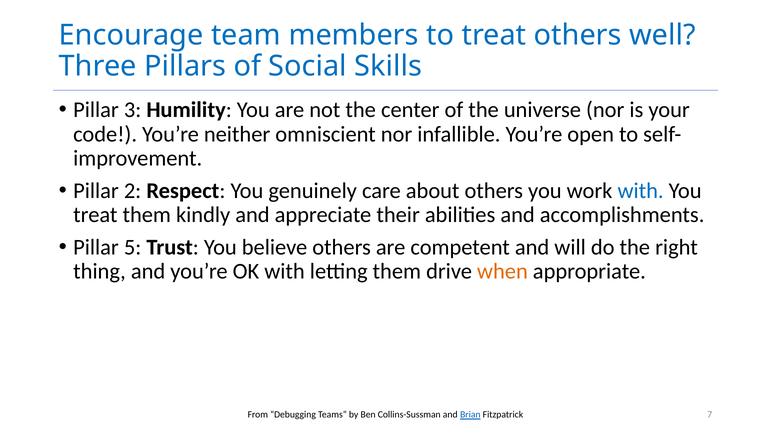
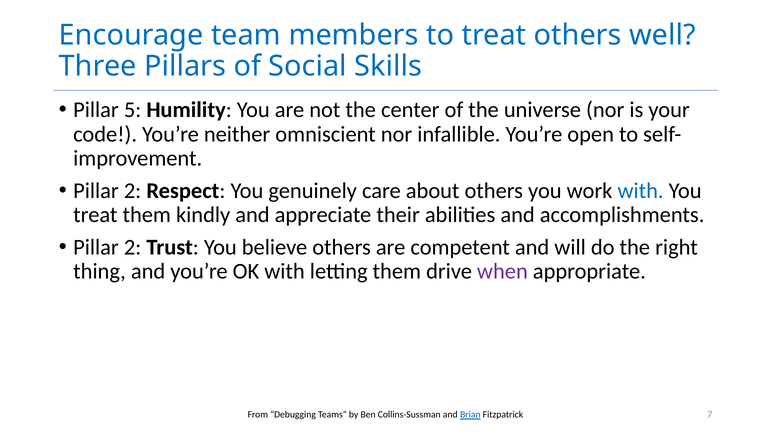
3: 3 -> 5 (133, 110)
5: 5 -> 2 (133, 247)
when colour: orange -> purple (502, 271)
